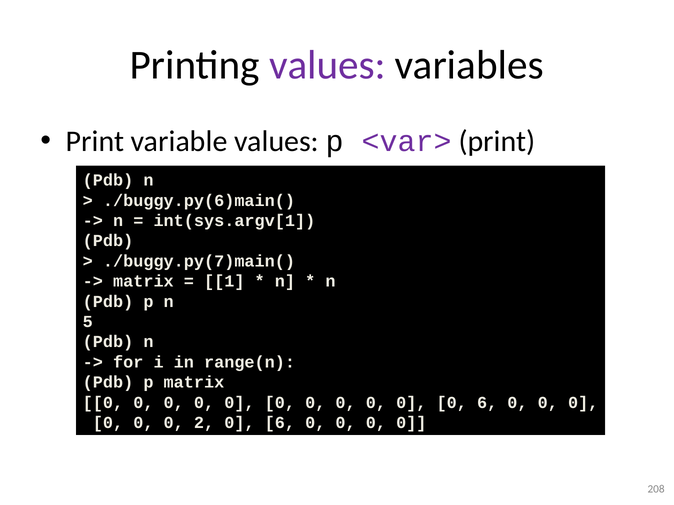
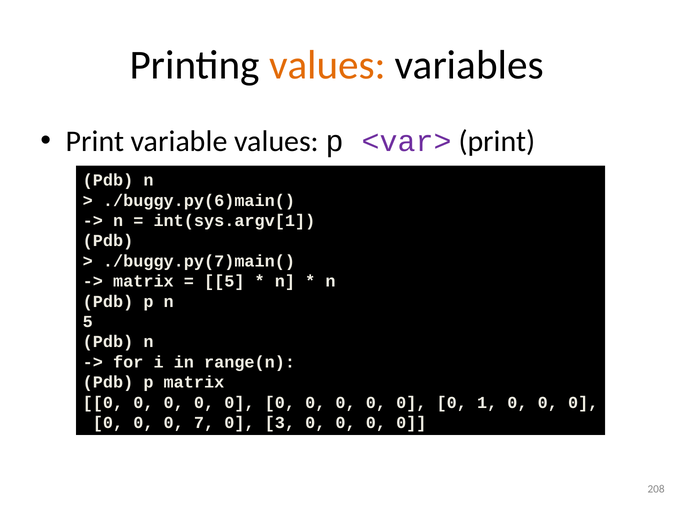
values colour: purple -> orange (327, 65)
1: 1 -> 5 (224, 282)
0 0 6: 6 -> 1 (487, 403)
2: 2 -> 7 (204, 423)
6: 6 -> 3 (280, 423)
